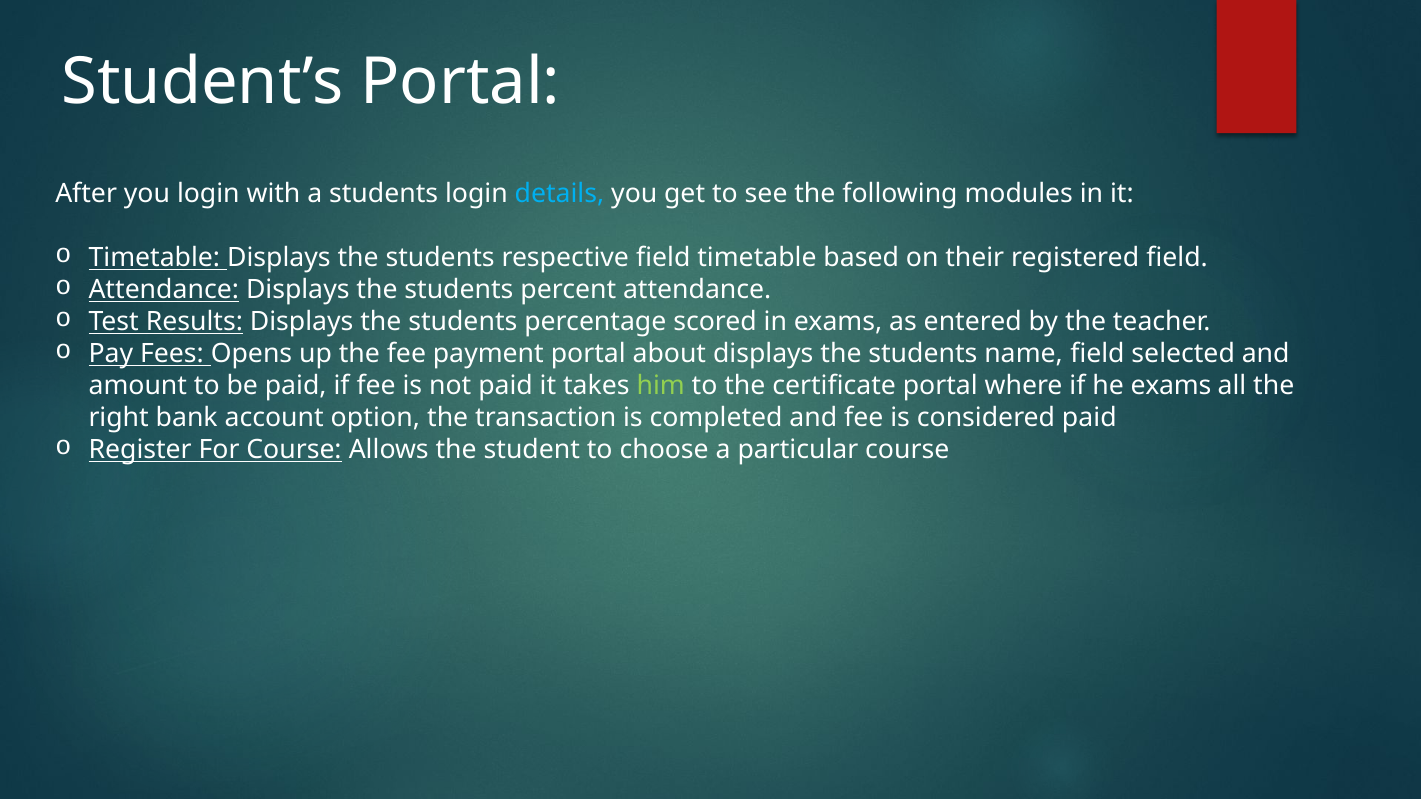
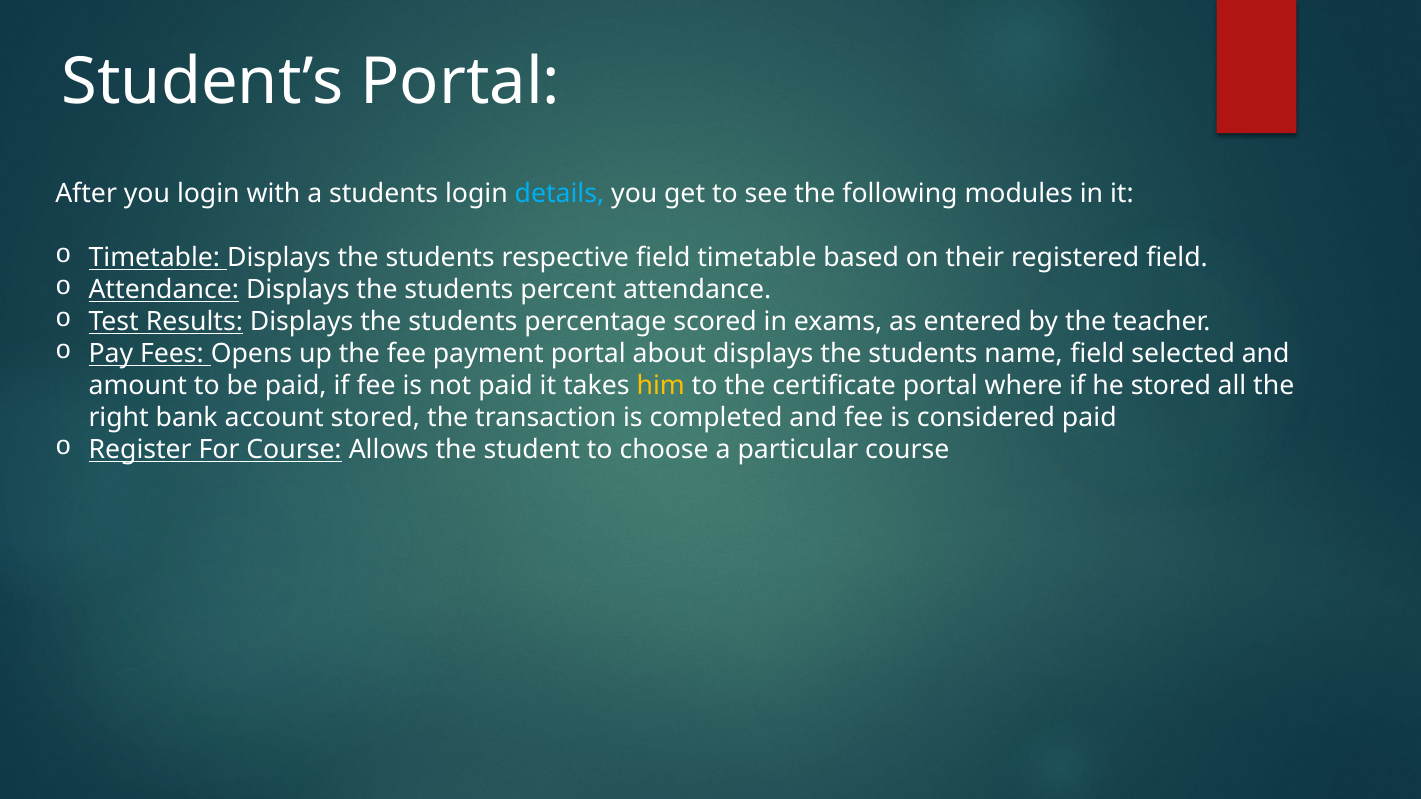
him colour: light green -> yellow (661, 386)
he exams: exams -> stored (1171, 386)
account option: option -> stored (375, 418)
